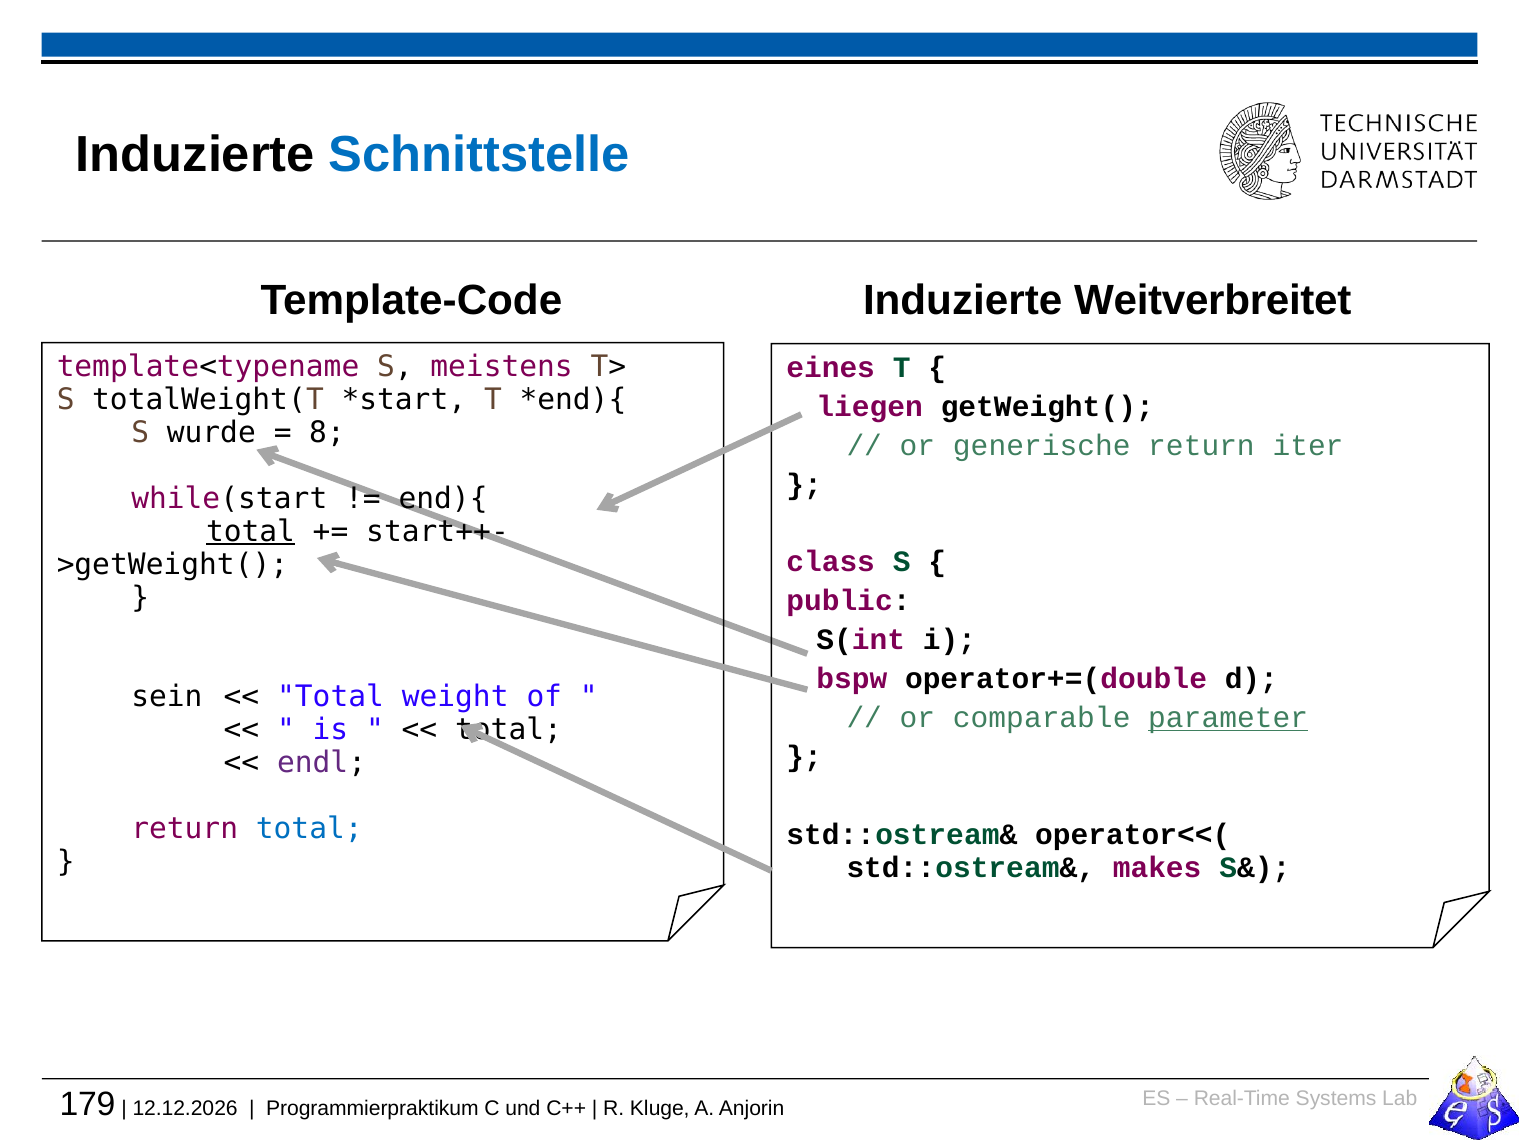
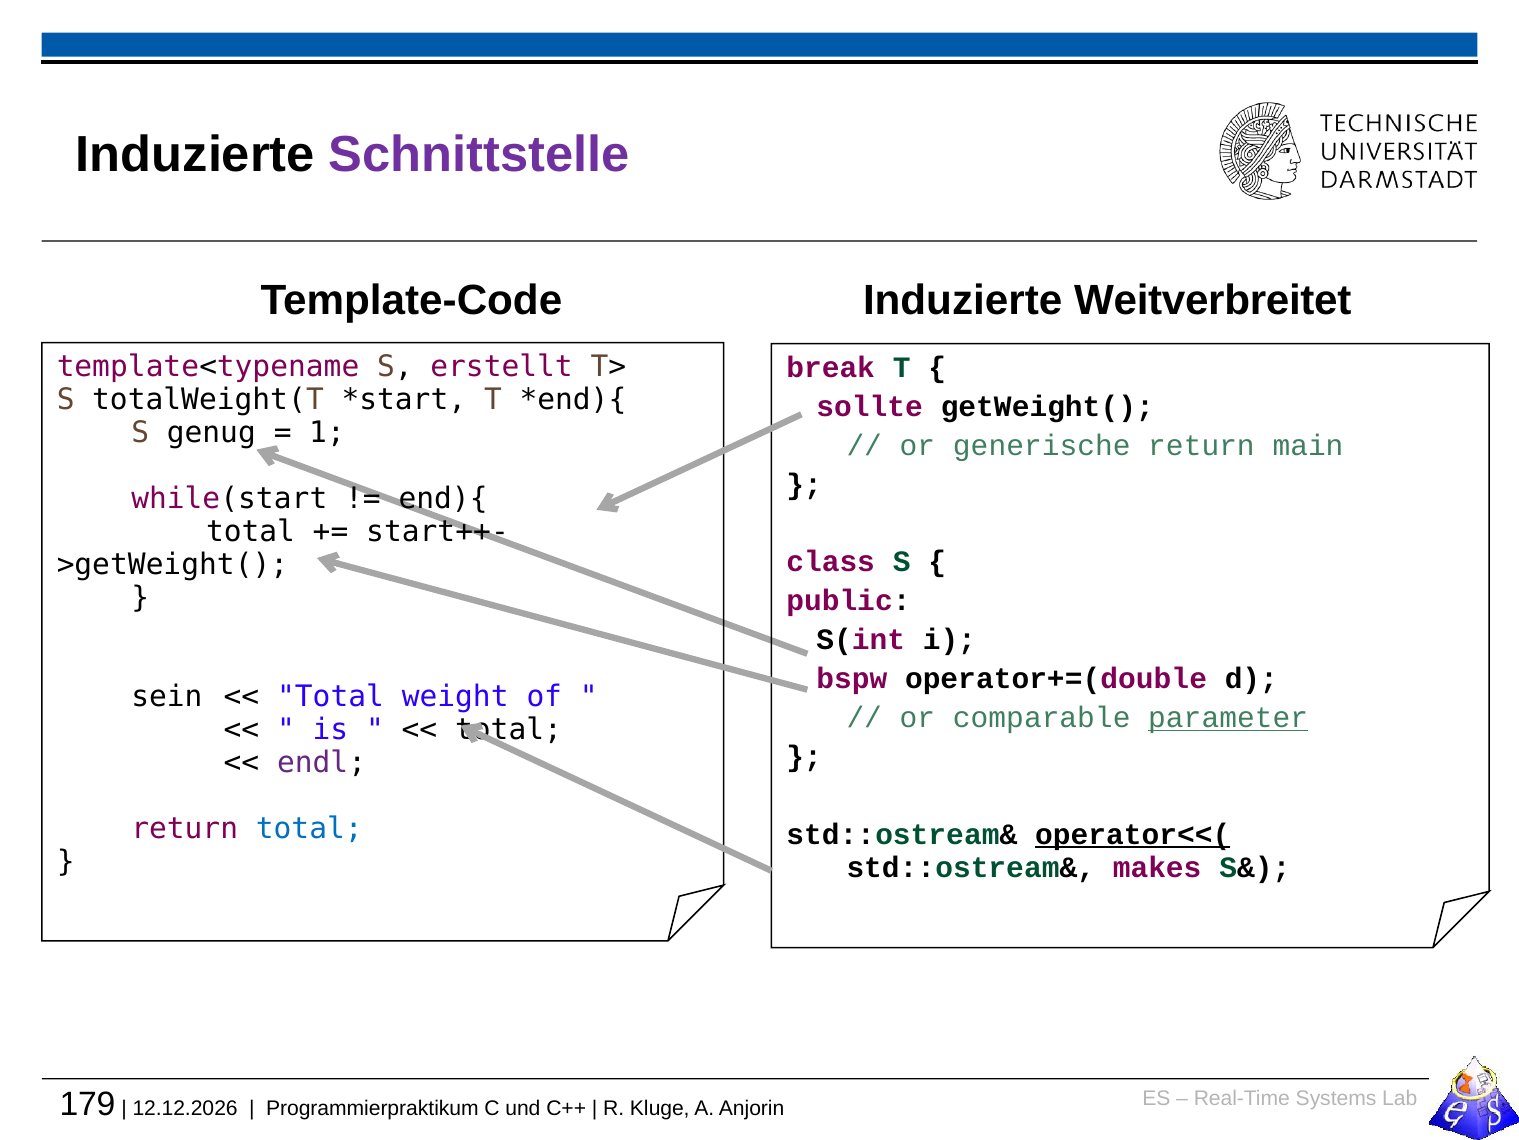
Schnittstelle colour: blue -> purple (479, 154)
meistens: meistens -> erstellt (502, 366)
eines: eines -> break (831, 367)
liegen: liegen -> sollte (870, 406)
wurde: wurde -> genug (211, 432)
8: 8 -> 1 (327, 432)
iter: iter -> main (1308, 445)
total underline: present -> none (250, 531)
operator<<( underline: none -> present (1133, 834)
